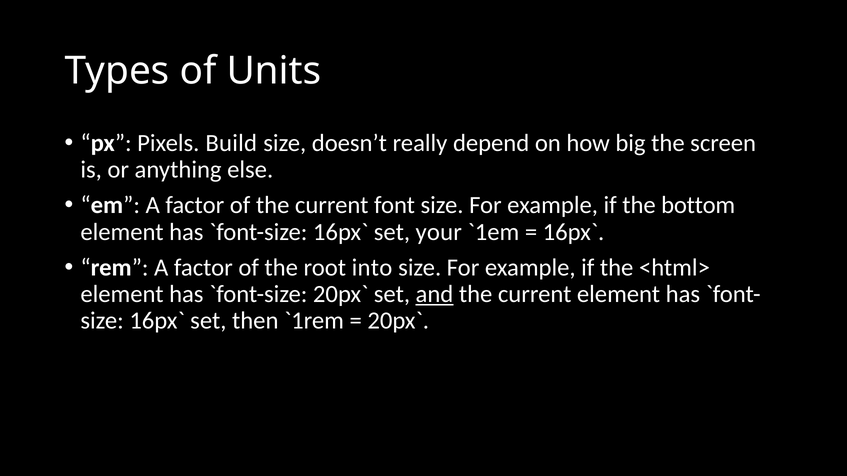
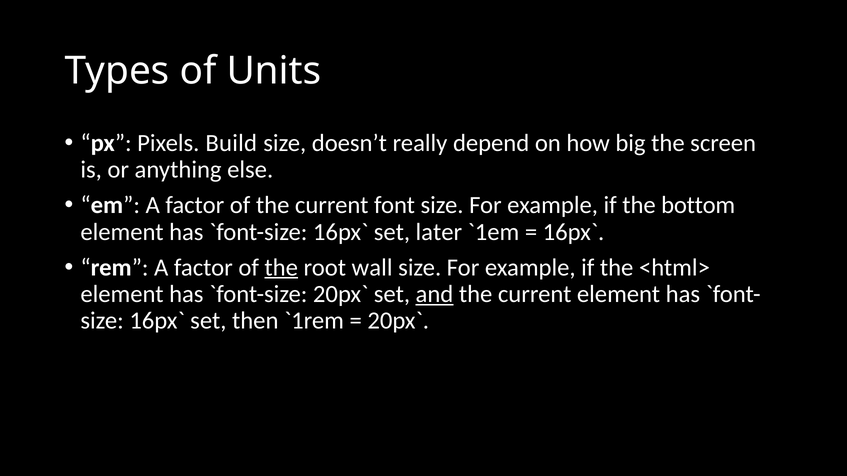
your: your -> later (439, 232)
the underline: none -> present (281, 268)
into: into -> wall (372, 268)
